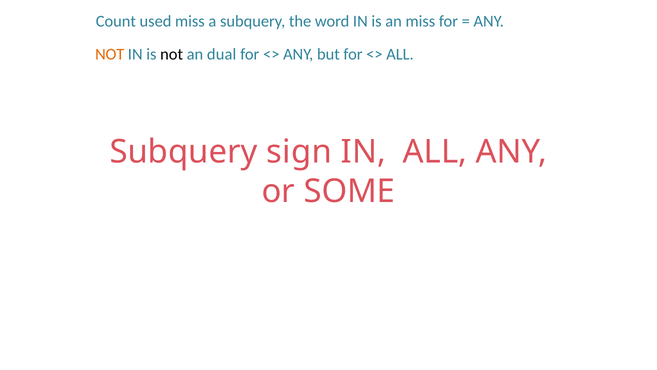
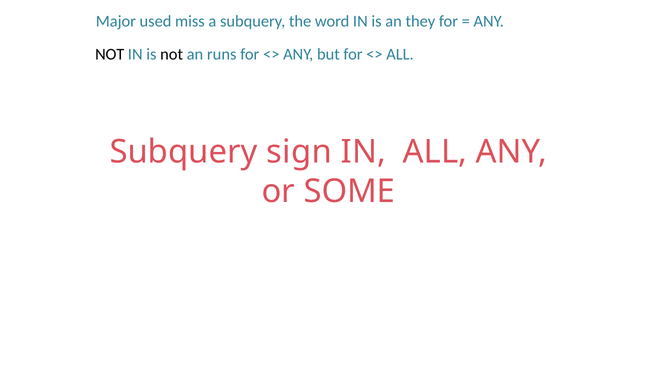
Count: Count -> Major (116, 21)
an miss: miss -> they (420, 21)
NOT colour: orange -> black (110, 54)
dual: dual -> runs (222, 54)
